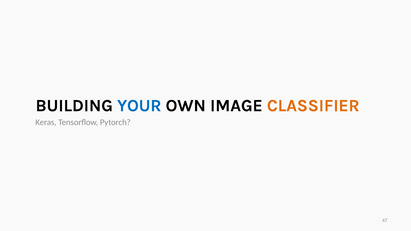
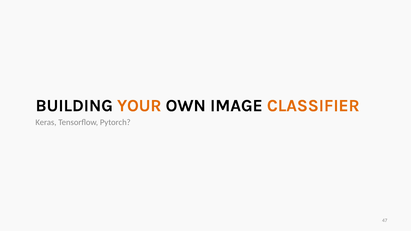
YOUR colour: blue -> orange (139, 106)
